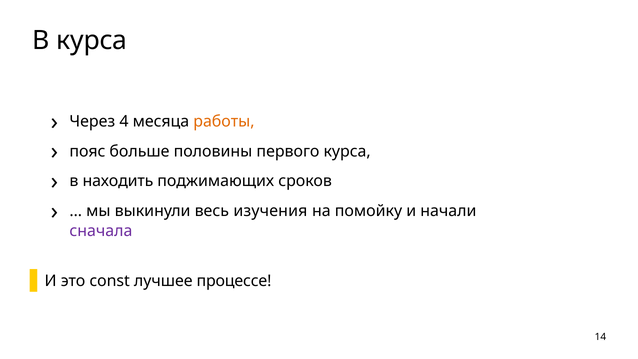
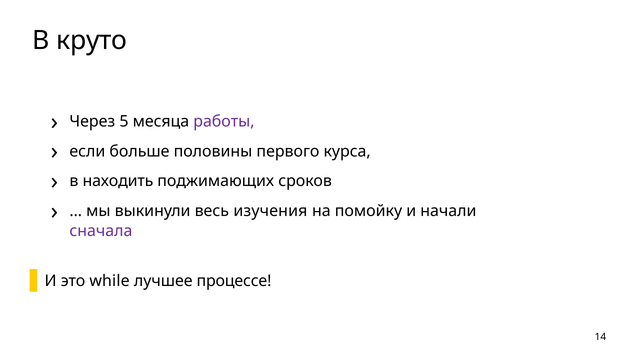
В курса: курса -> круто (92, 40)
4: 4 -> 5 (124, 121)
работы colour: orange -> purple (224, 121)
пояс: пояс -> если (87, 151)
const: const -> while (110, 281)
